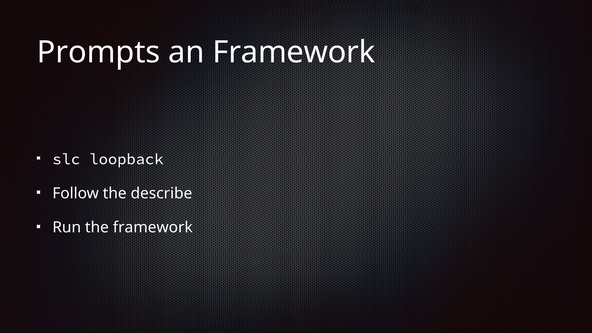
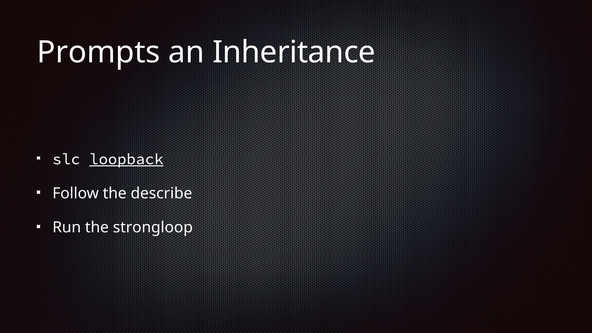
an Framework: Framework -> Inheritance (294, 52)
loopback underline: none -> present (126, 159)
the framework: framework -> strongloop (153, 228)
